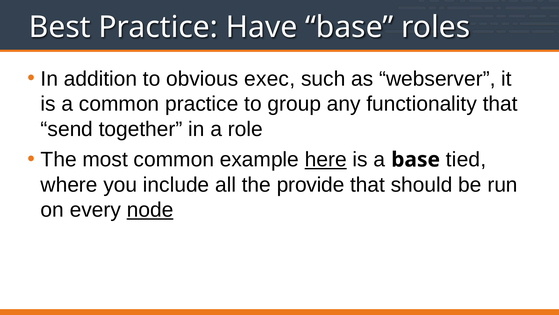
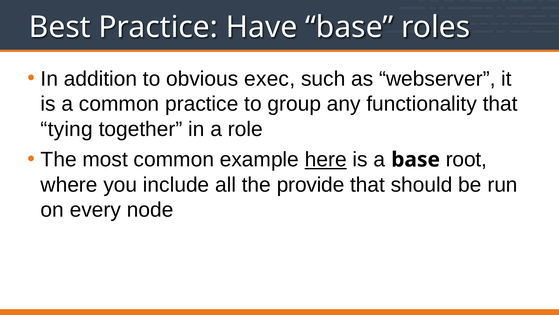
send: send -> tying (67, 129)
tied: tied -> root (466, 159)
node underline: present -> none (150, 210)
